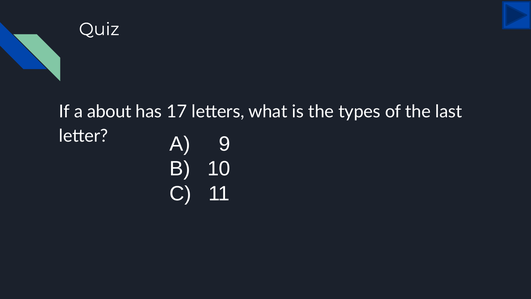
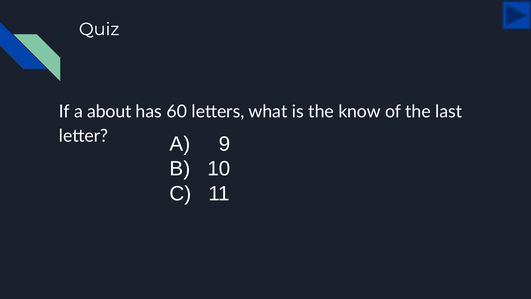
17: 17 -> 60 (177, 111)
types: types -> know (360, 111)
